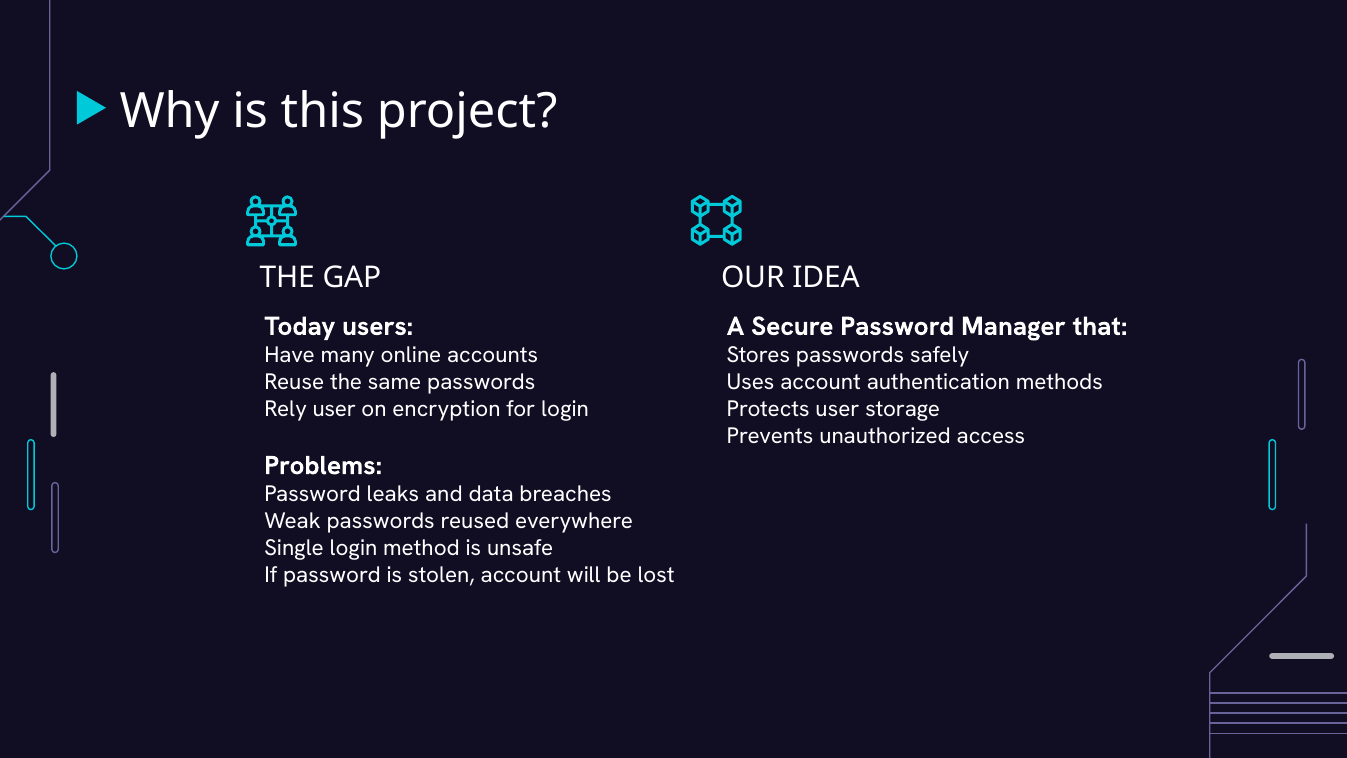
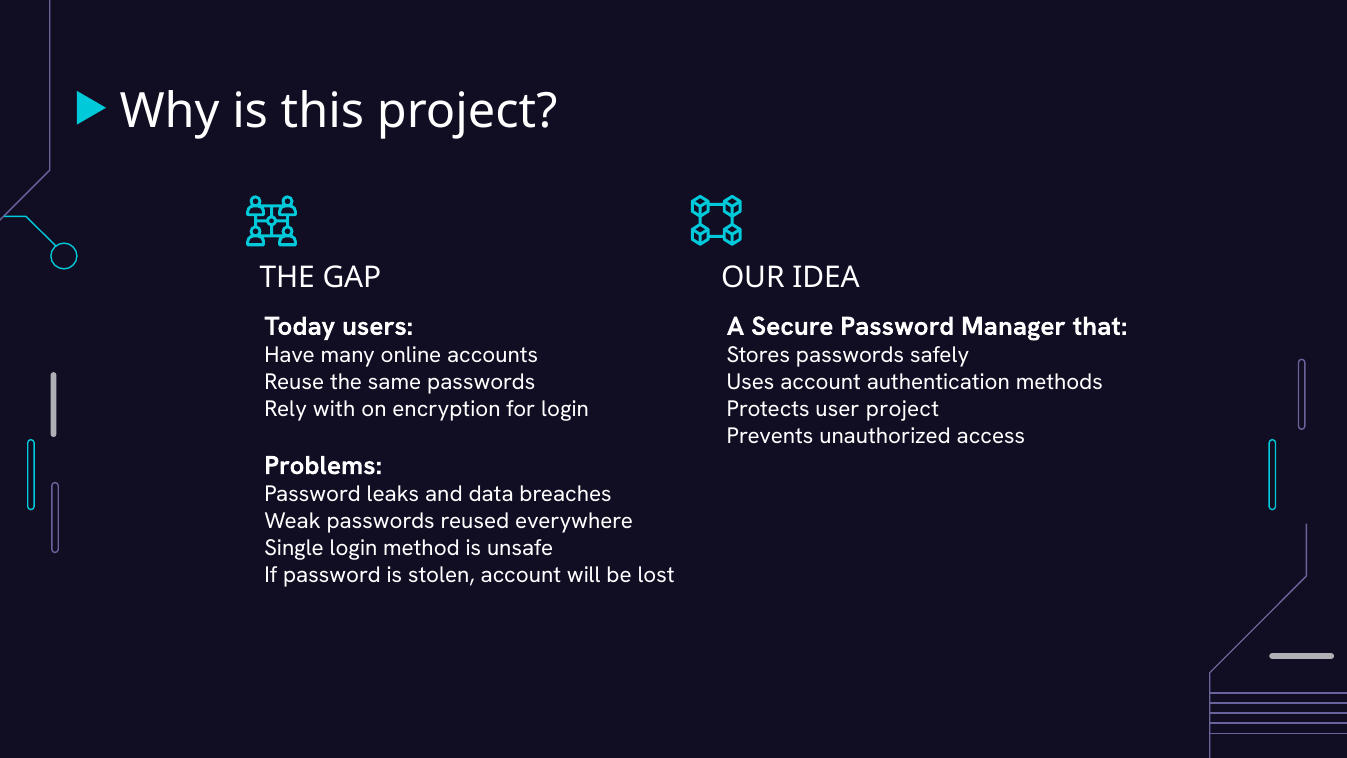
Rely user: user -> with (334, 409)
user storage: storage -> project (902, 409)
